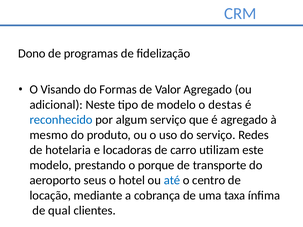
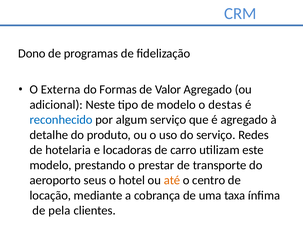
Visando: Visando -> Externa (61, 90)
mesmo: mesmo -> detalhe (49, 135)
porque: porque -> prestar (156, 165)
até colour: blue -> orange (172, 181)
qual: qual -> pela (59, 211)
